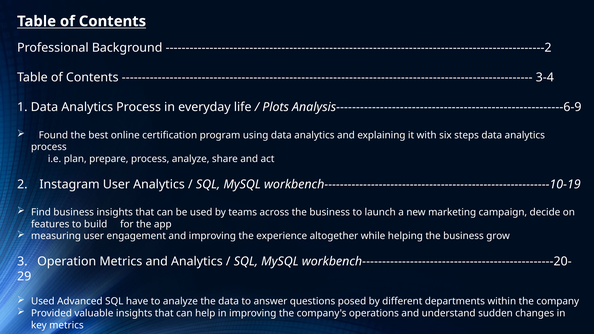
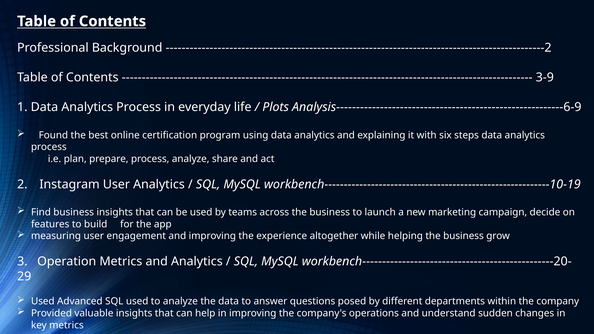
3-4: 3-4 -> 3-9 (545, 77)
SQL have: have -> used (137, 302)
